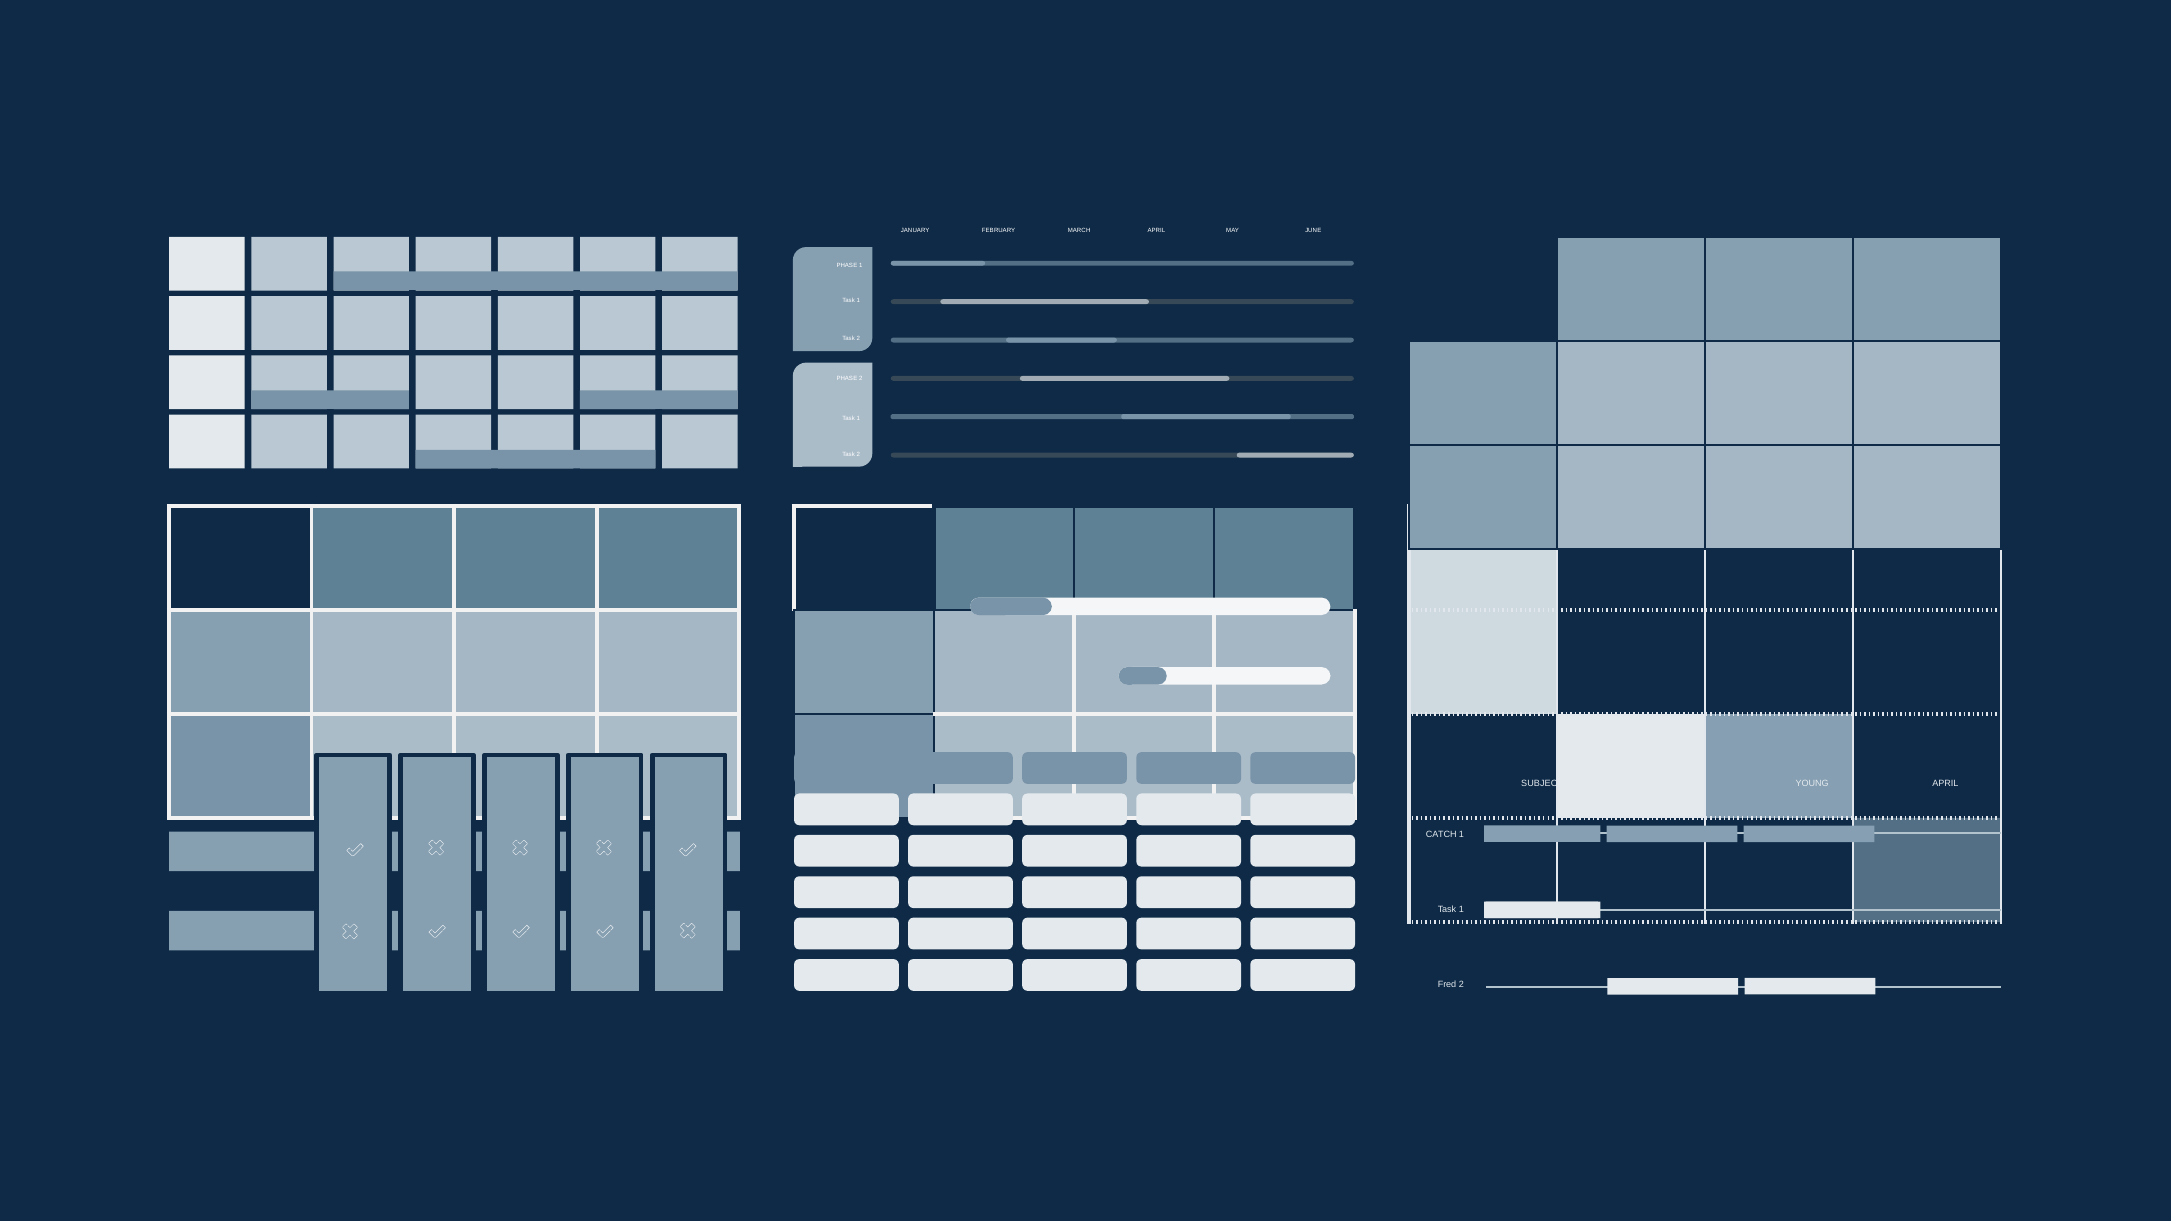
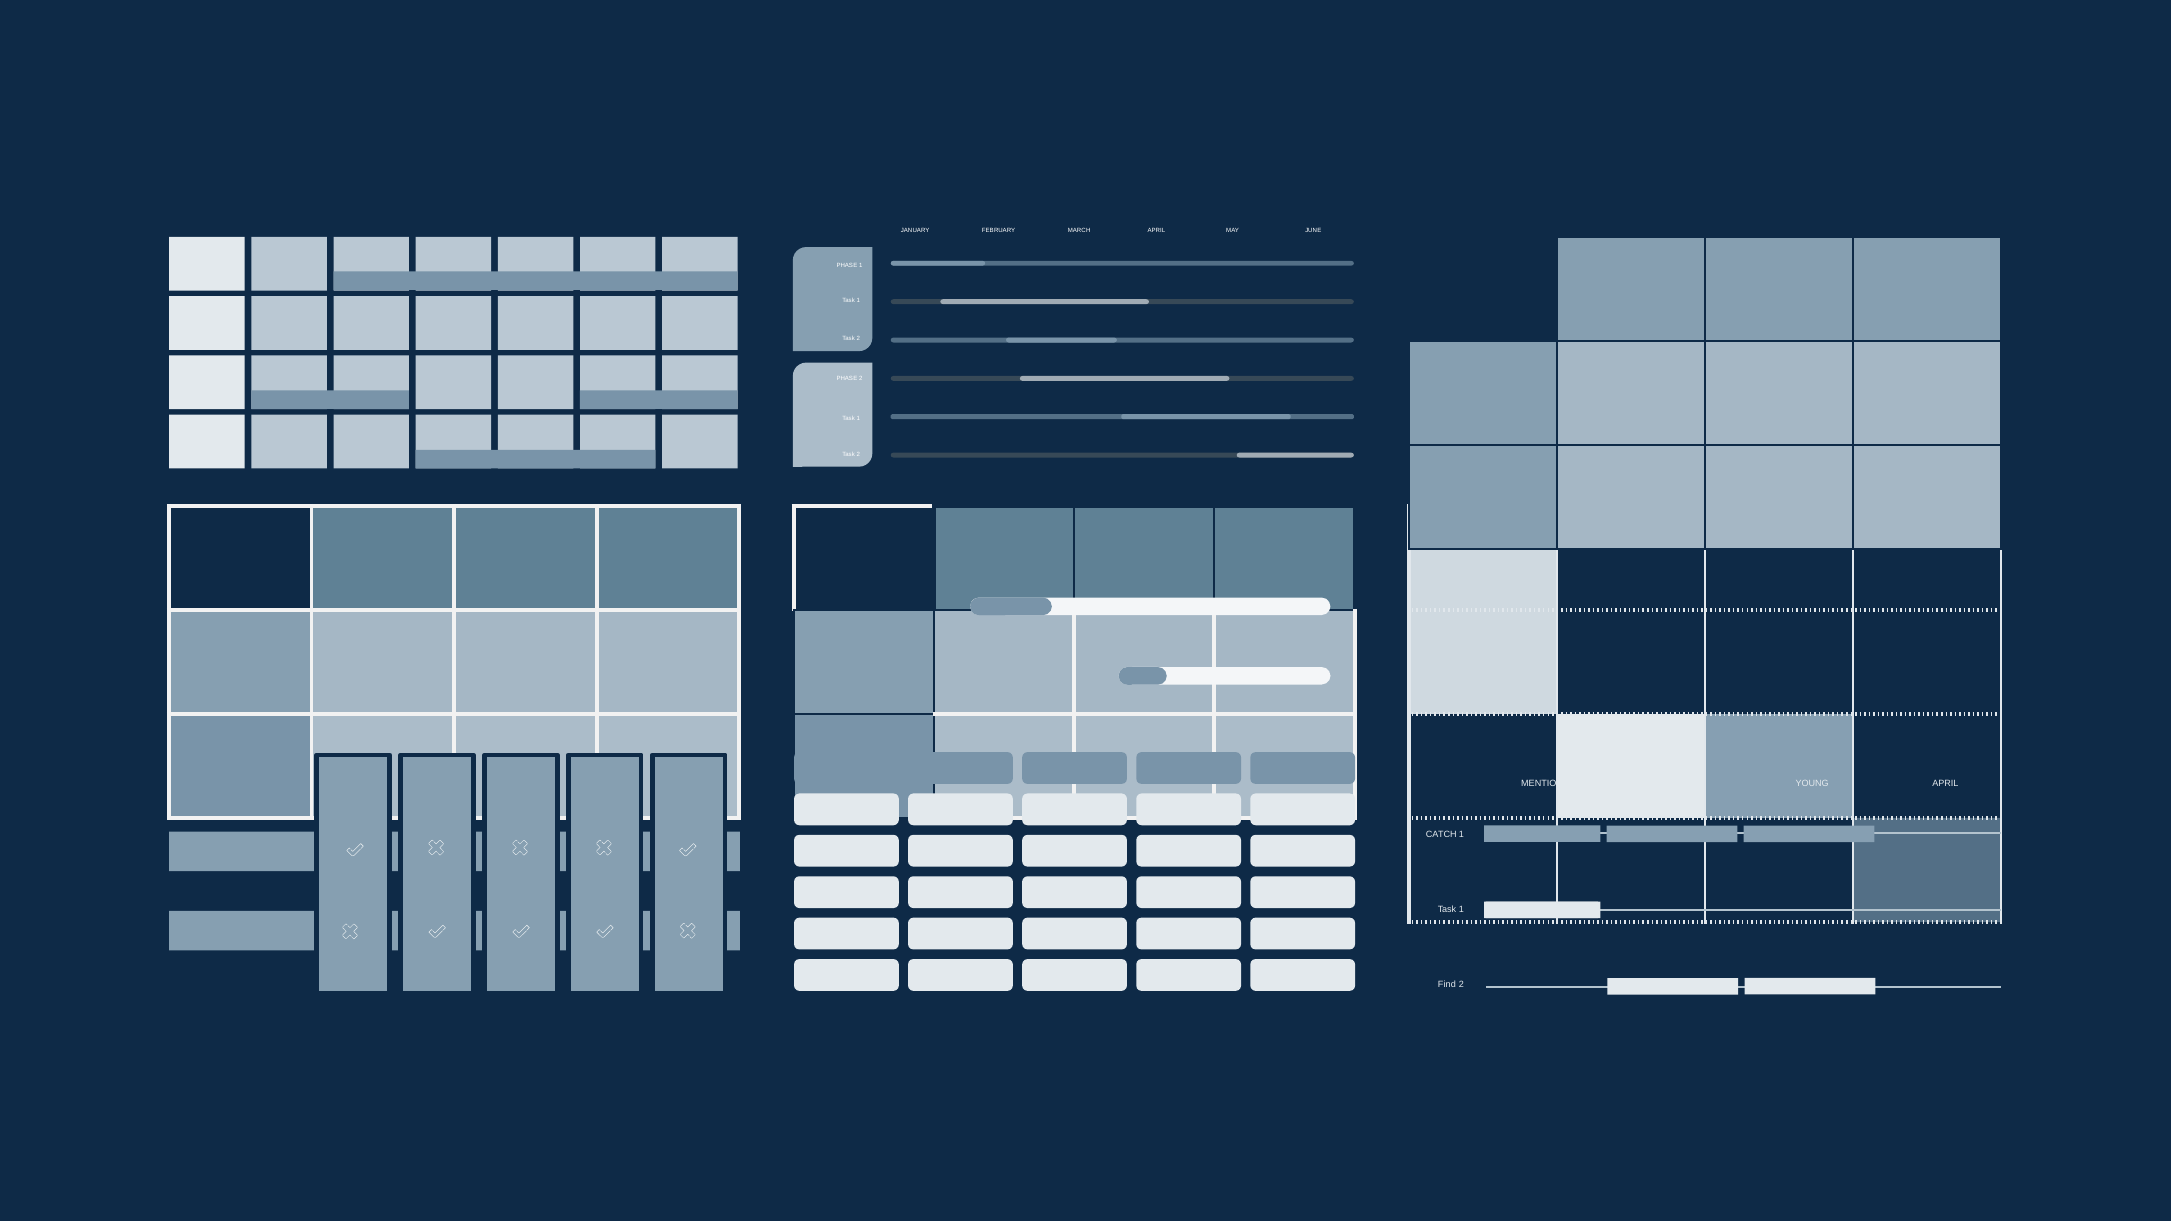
SUBJECT: SUBJECT -> MENTION (1542, 784)
Fred: Fred -> Find (1447, 984)
